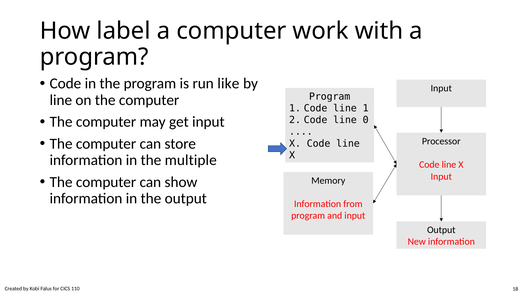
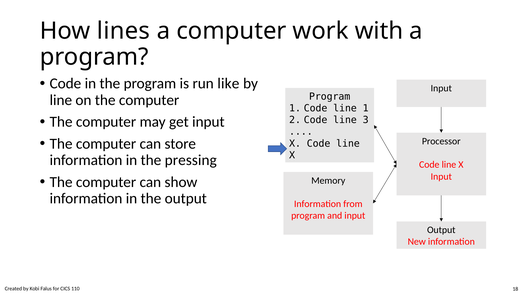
label: label -> lines (123, 31)
0: 0 -> 3 (366, 120)
multiple: multiple -> pressing (191, 160)
